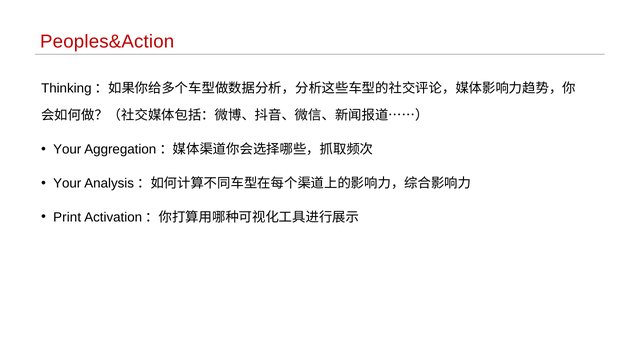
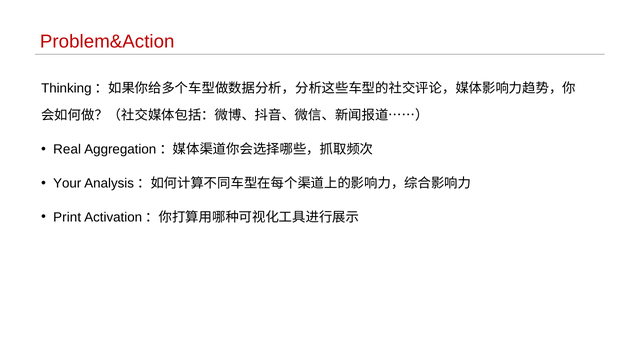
Peoples&Action: Peoples&Action -> Problem&Action (107, 41)
Your: Your -> Real (67, 149)
